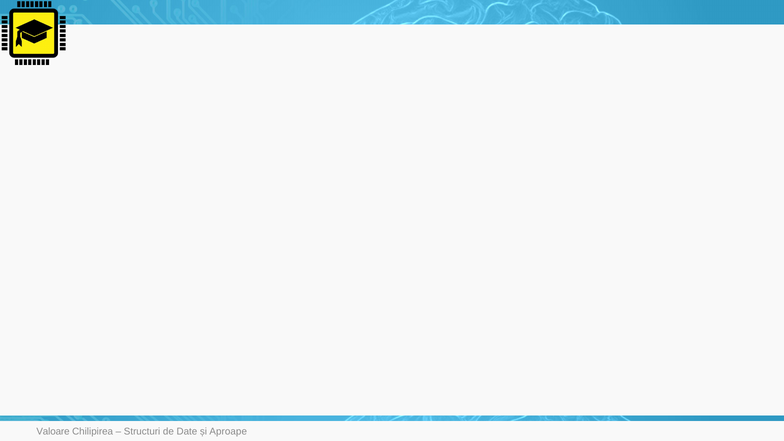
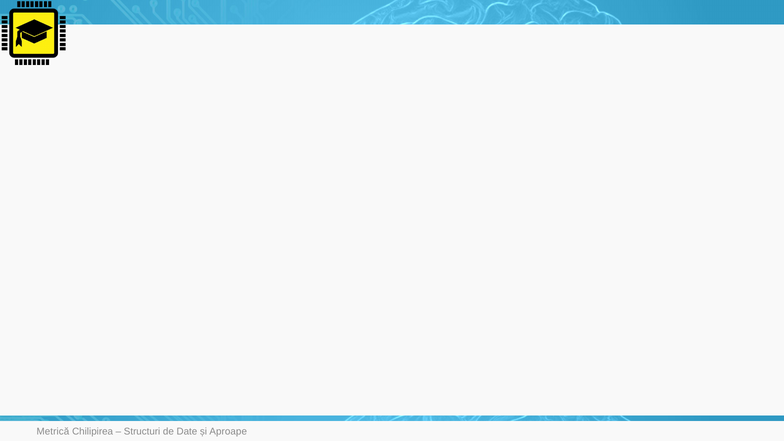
Valoare: Valoare -> Metrică (53, 432)
